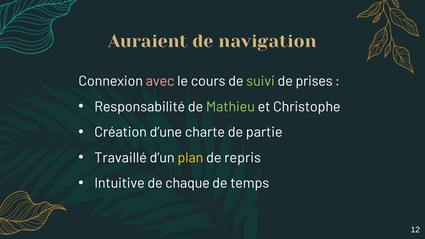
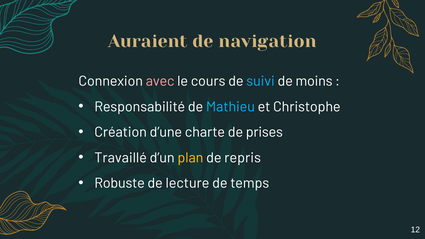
suivi colour: light green -> light blue (261, 81)
prises: prises -> moins (314, 81)
Mathieu colour: light green -> light blue (230, 107)
partie: partie -> prises (264, 132)
Intuitive: Intuitive -> Robuste (120, 183)
chaque: chaque -> lecture (187, 183)
